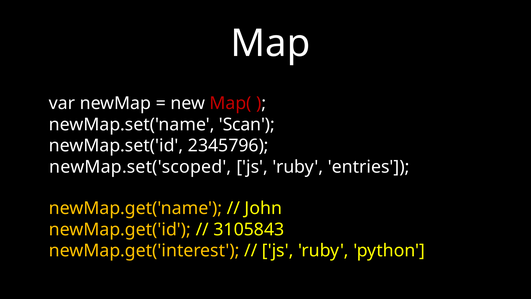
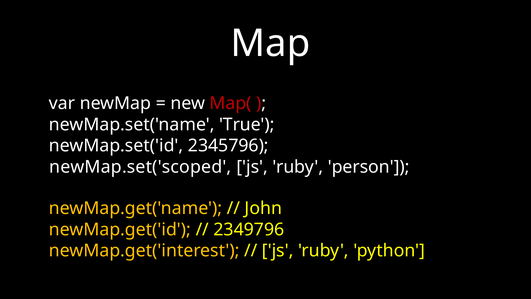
Scan: Scan -> True (247, 124)
entries: entries -> person (369, 167)
3105843: 3105843 -> 2349796 (249, 229)
